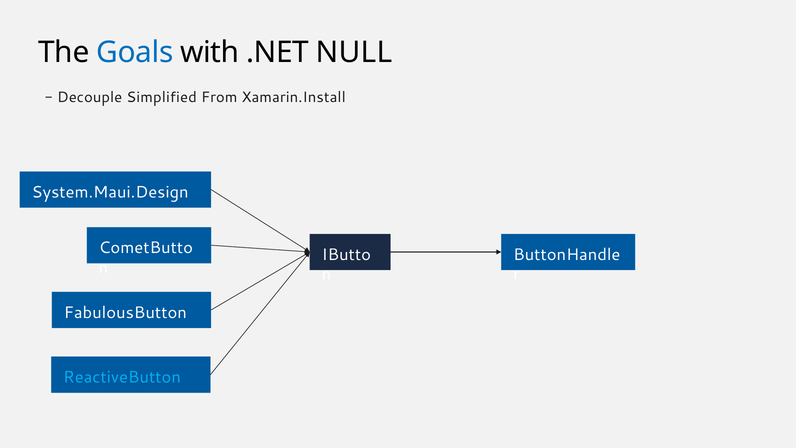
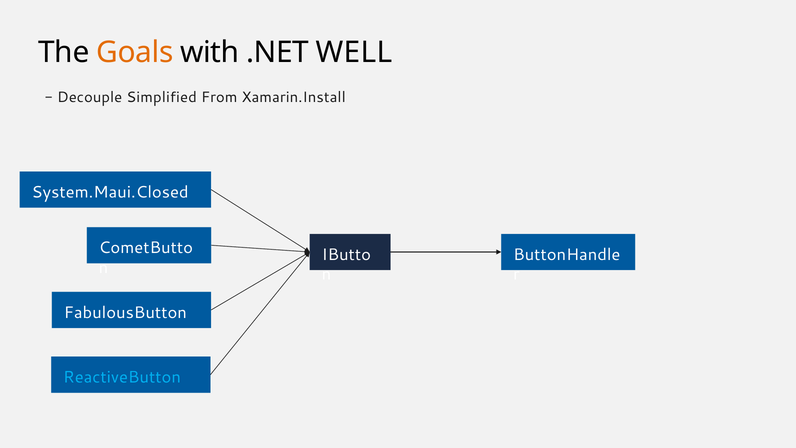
Goals colour: blue -> orange (135, 52)
NULL: NULL -> WELL (354, 52)
System.Maui.Design: System.Maui.Design -> System.Maui.Closed (110, 192)
